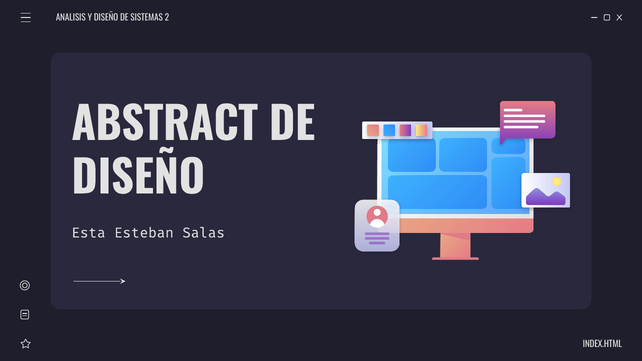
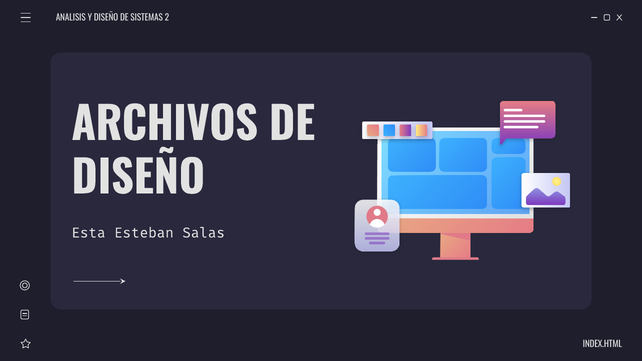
ABSTRACT: ABSTRACT -> ARCHIVOS (165, 125)
